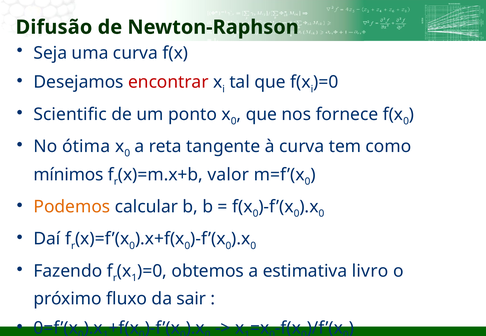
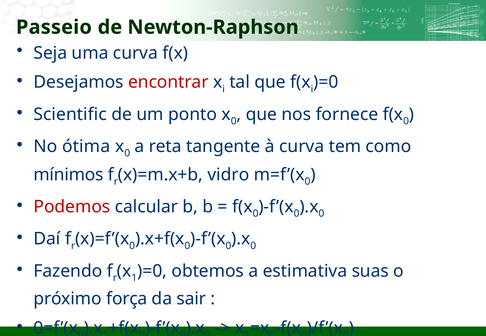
Difusão: Difusão -> Passeio (54, 27)
valor: valor -> vidro (228, 175)
Podemos colour: orange -> red (72, 207)
livro: livro -> suas (370, 271)
fluxo: fluxo -> força (127, 299)
